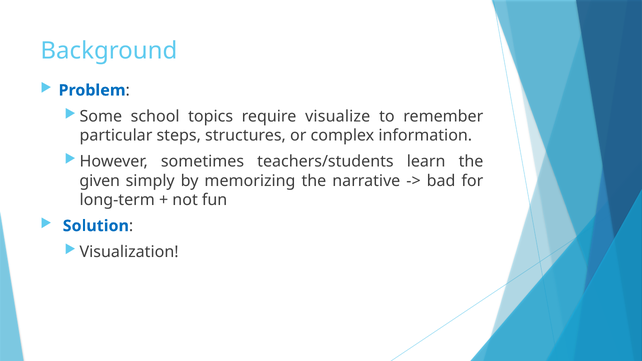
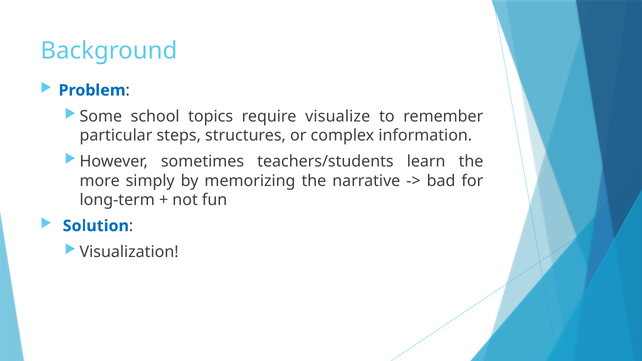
given: given -> more (100, 181)
